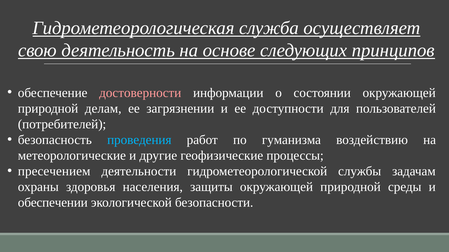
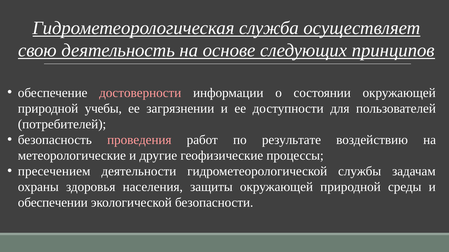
делам: делам -> учебы (103, 109)
проведения colour: light blue -> pink (139, 140)
гуманизма: гуманизма -> результате (291, 140)
